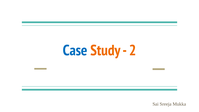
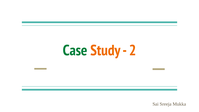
Case colour: blue -> green (75, 50)
